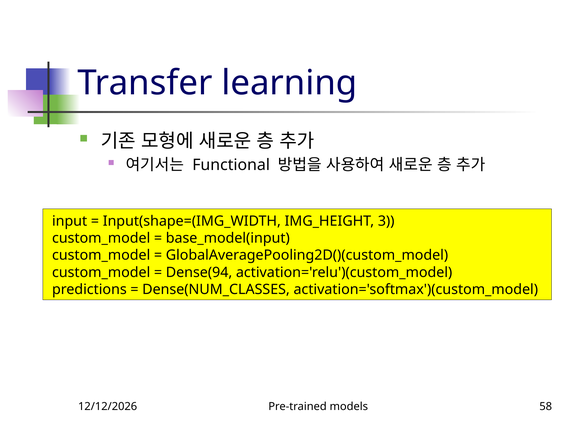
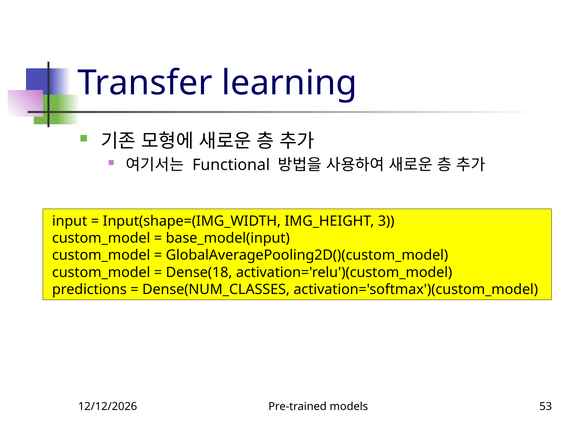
Dense(94: Dense(94 -> Dense(18 (199, 273)
58: 58 -> 53 (546, 407)
